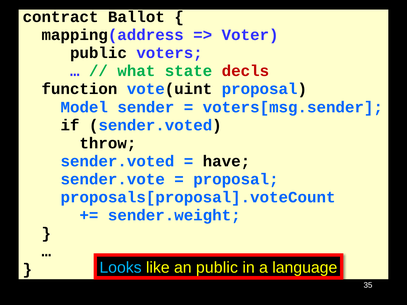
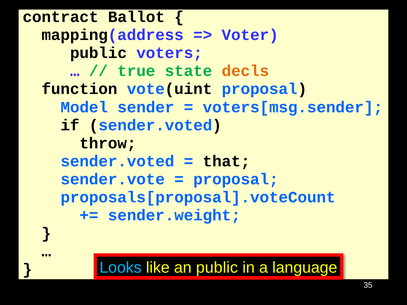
what: what -> true (136, 71)
decls colour: red -> orange (245, 71)
have: have -> that (226, 161)
